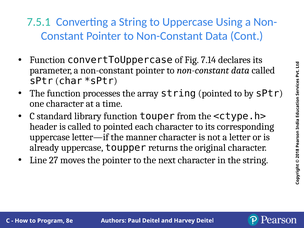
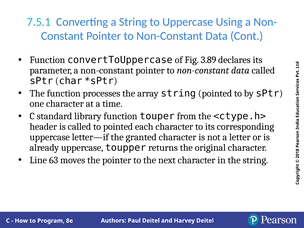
7.14: 7.14 -> 3.89 (208, 60)
manner: manner -> granted (141, 137)
27: 27 -> 63 (54, 160)
